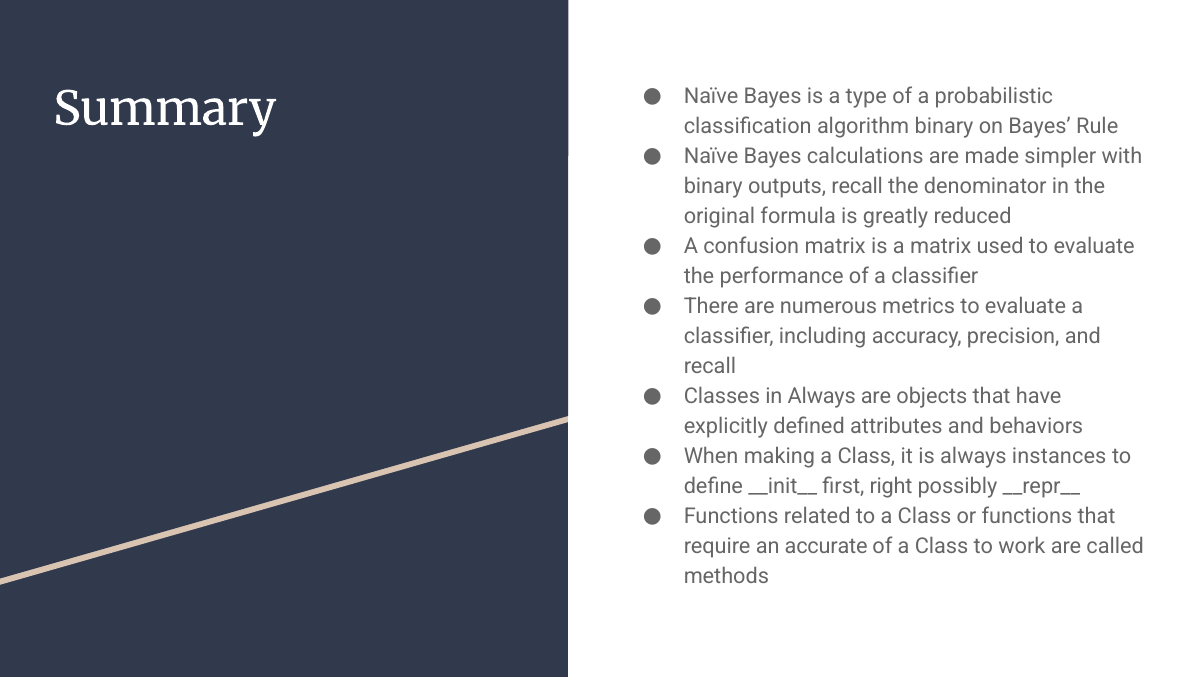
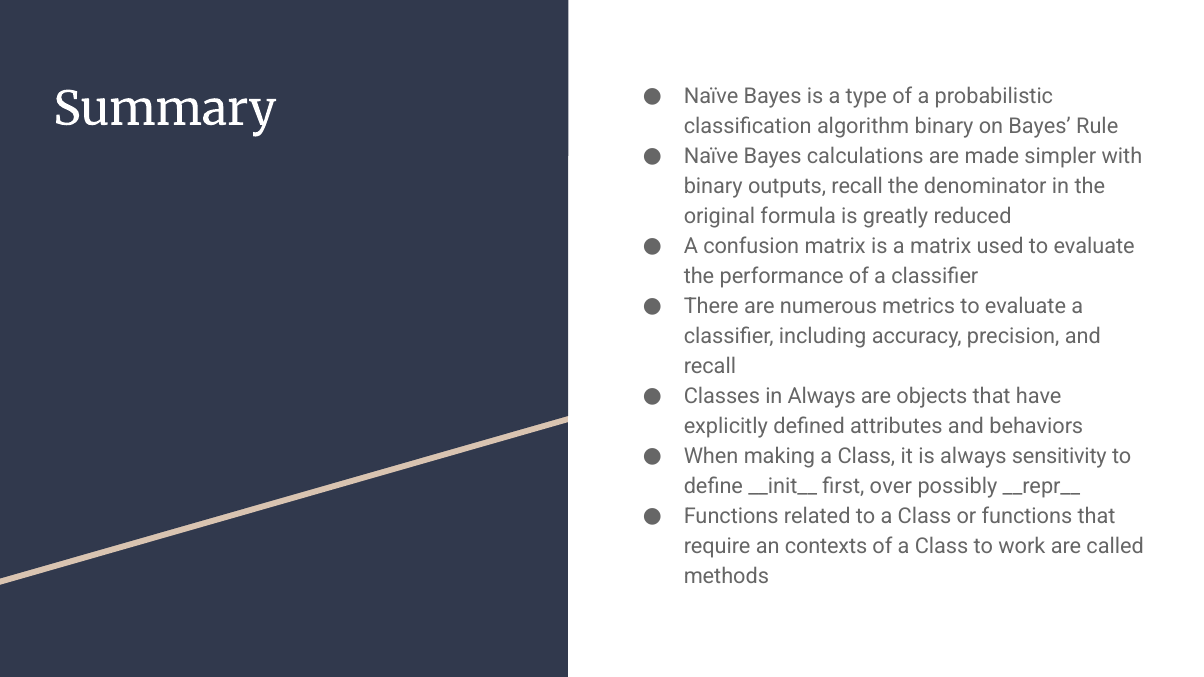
instances: instances -> sensitivity (1059, 457)
right: right -> over (891, 487)
accurate: accurate -> contexts (826, 547)
